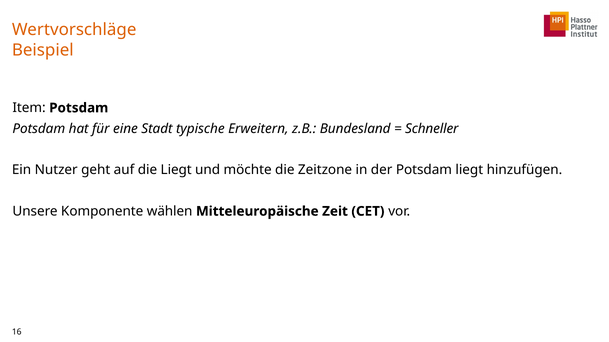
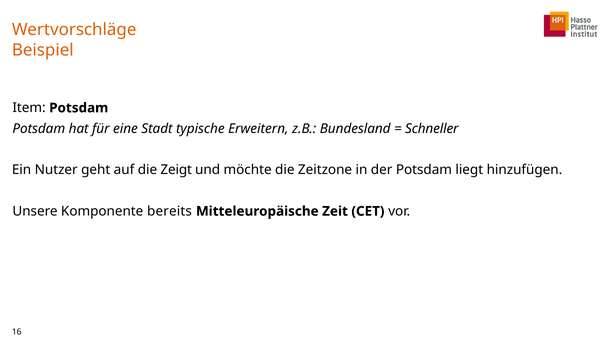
die Liegt: Liegt -> Zeigt (176, 170)
wählen: wählen -> bereits (170, 212)
